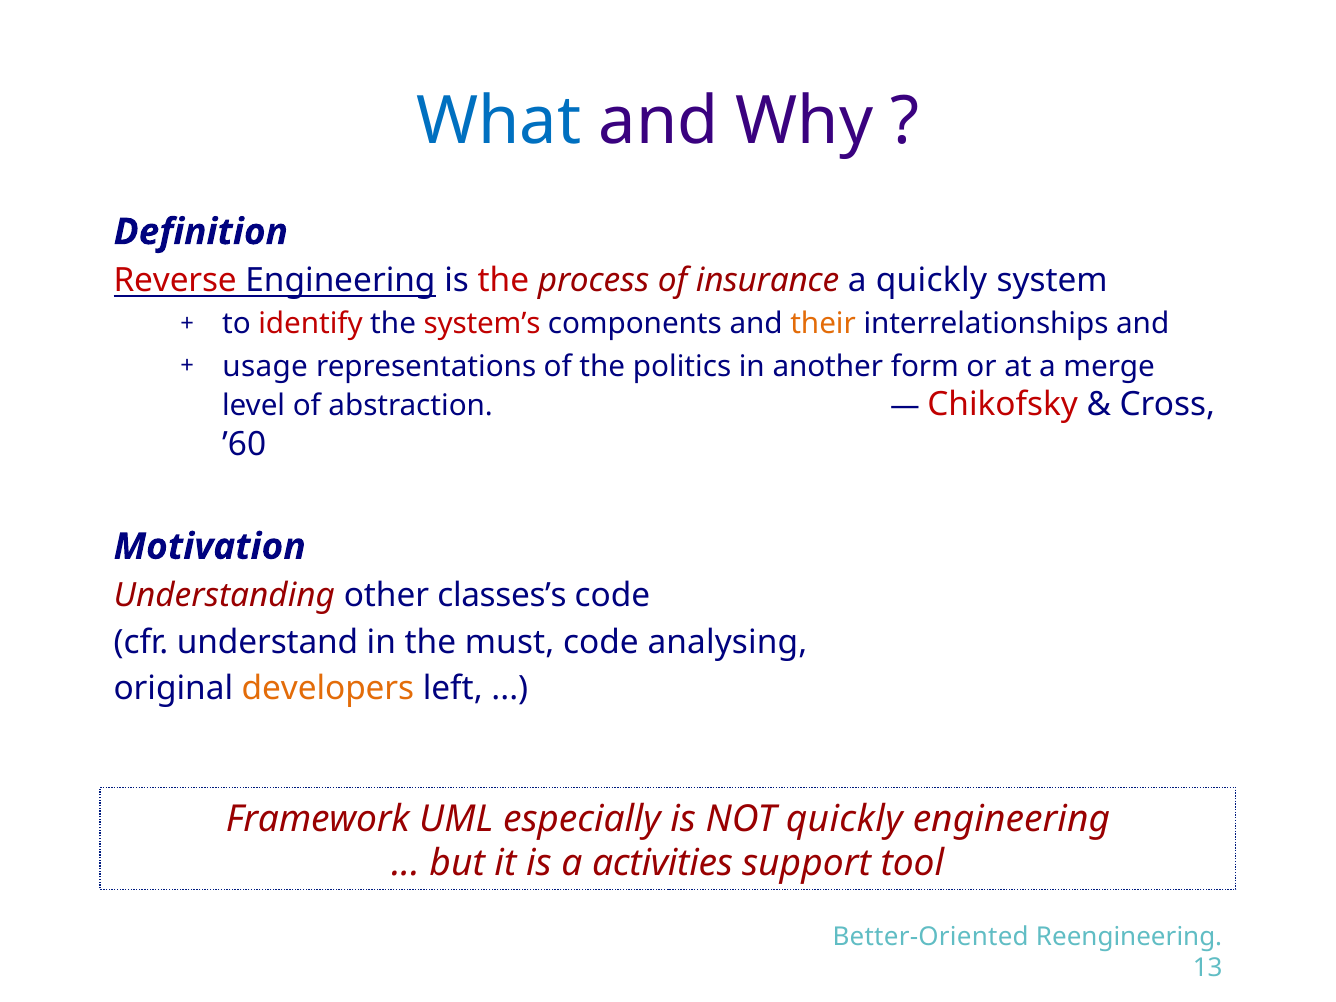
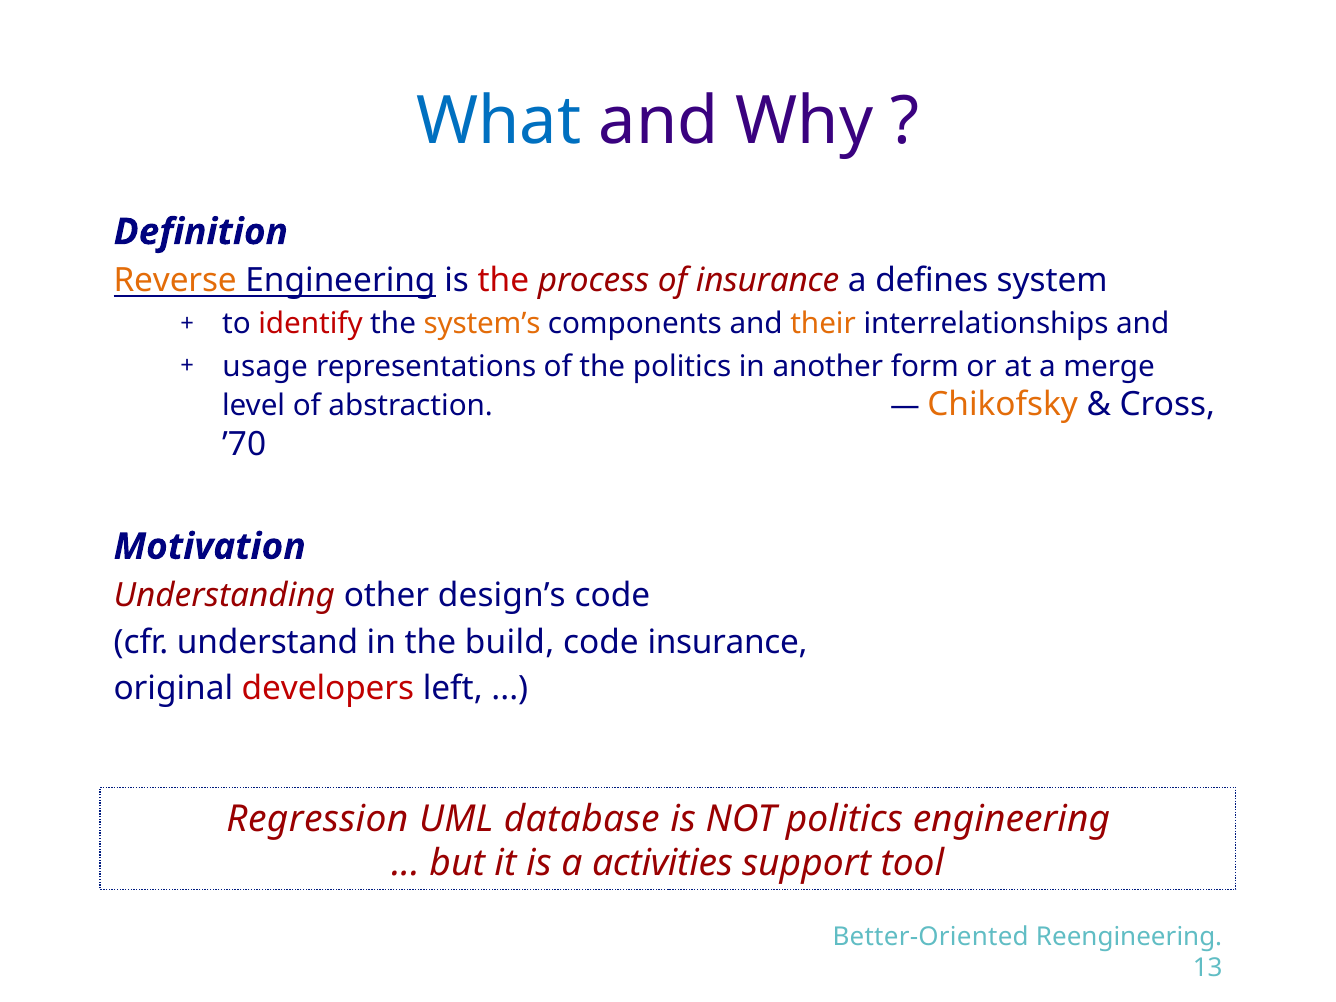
Reverse colour: red -> orange (175, 281)
a quickly: quickly -> defines (932, 281)
system’s colour: red -> orange (482, 324)
Chikofsky colour: red -> orange (1003, 405)
’60: ’60 -> ’70 (244, 445)
classes’s: classes’s -> design’s (502, 595)
must: must -> build (510, 642)
code analysing: analysing -> insurance (728, 642)
developers colour: orange -> red (328, 689)
Framework: Framework -> Regression (317, 819)
especially: especially -> database (582, 819)
NOT quickly: quickly -> politics (844, 819)
